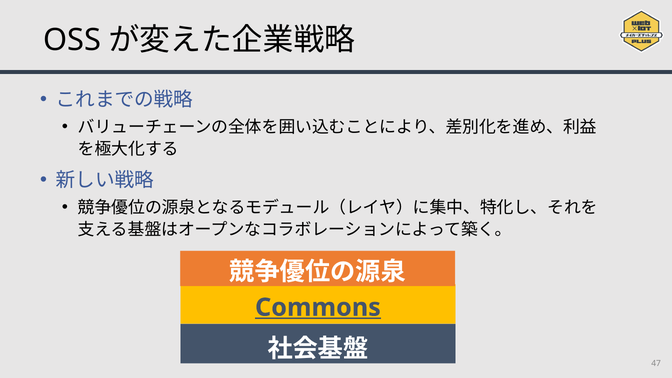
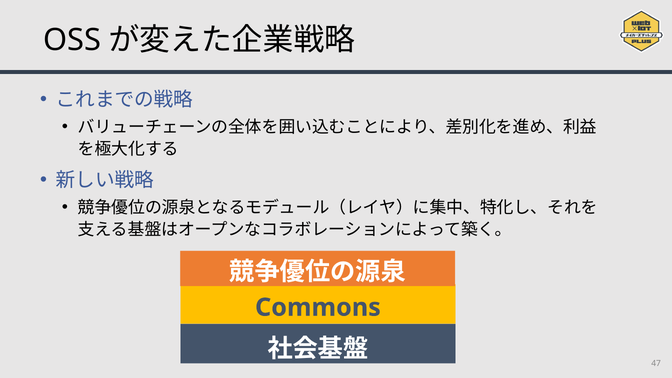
Commons underline: present -> none (318, 307)
